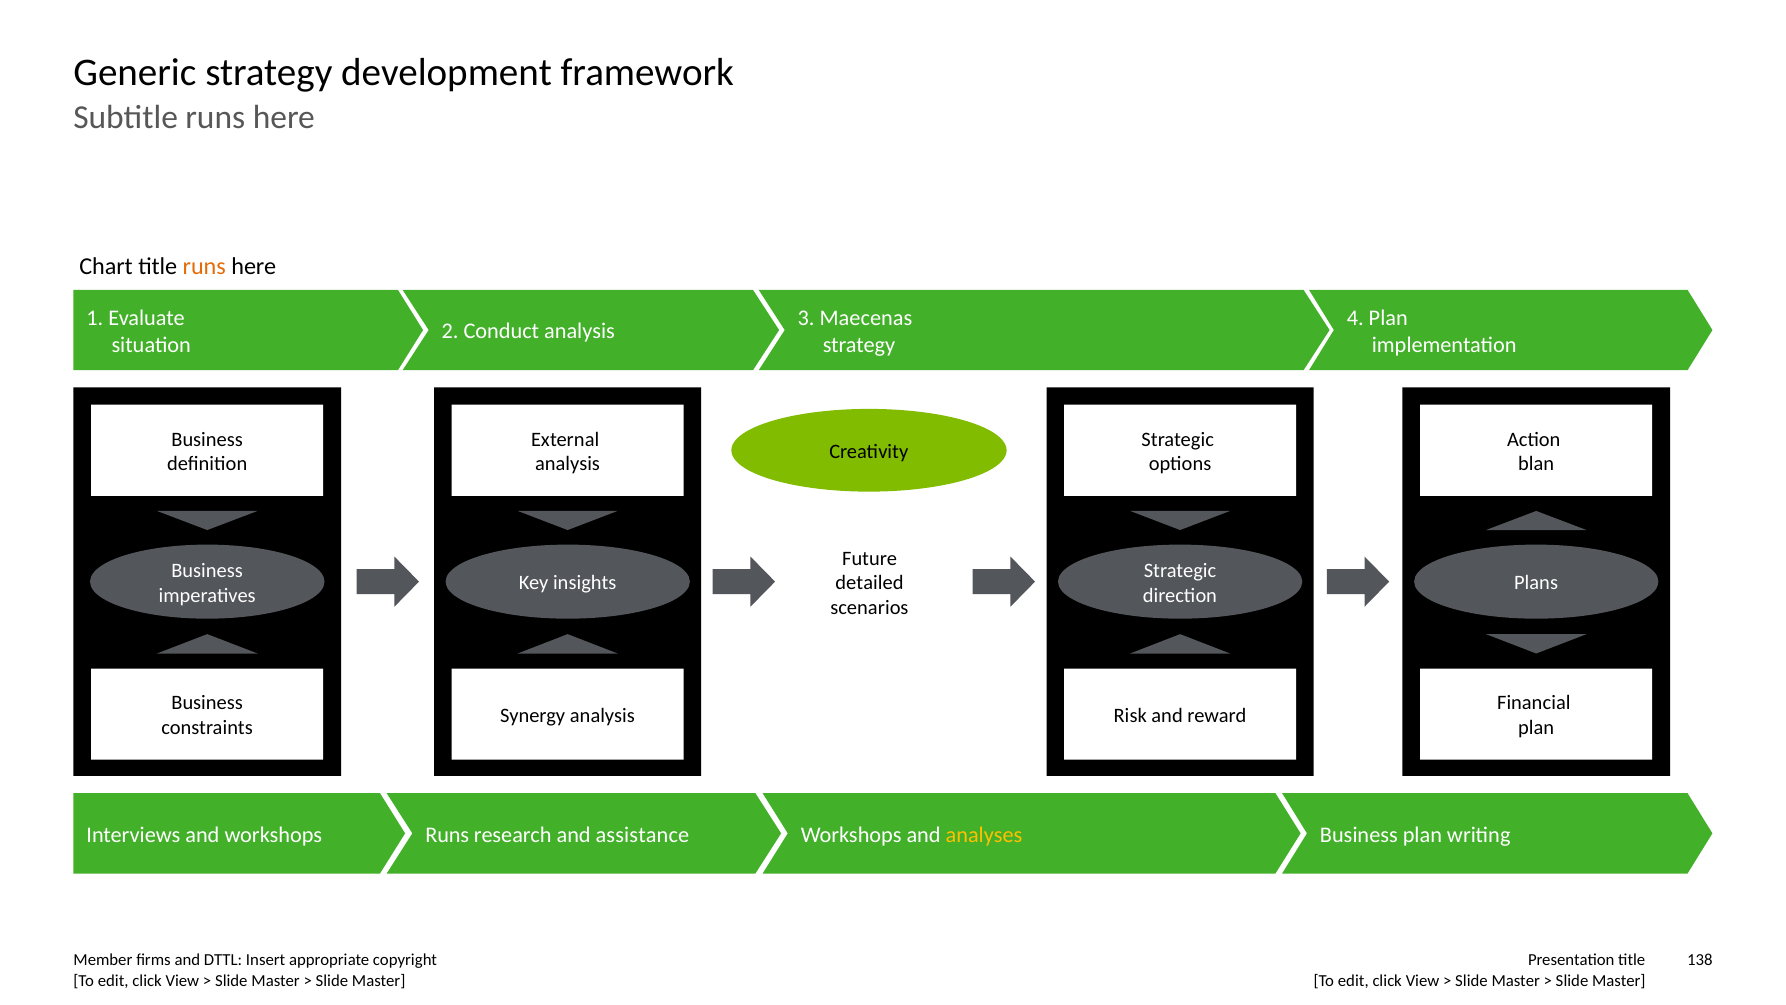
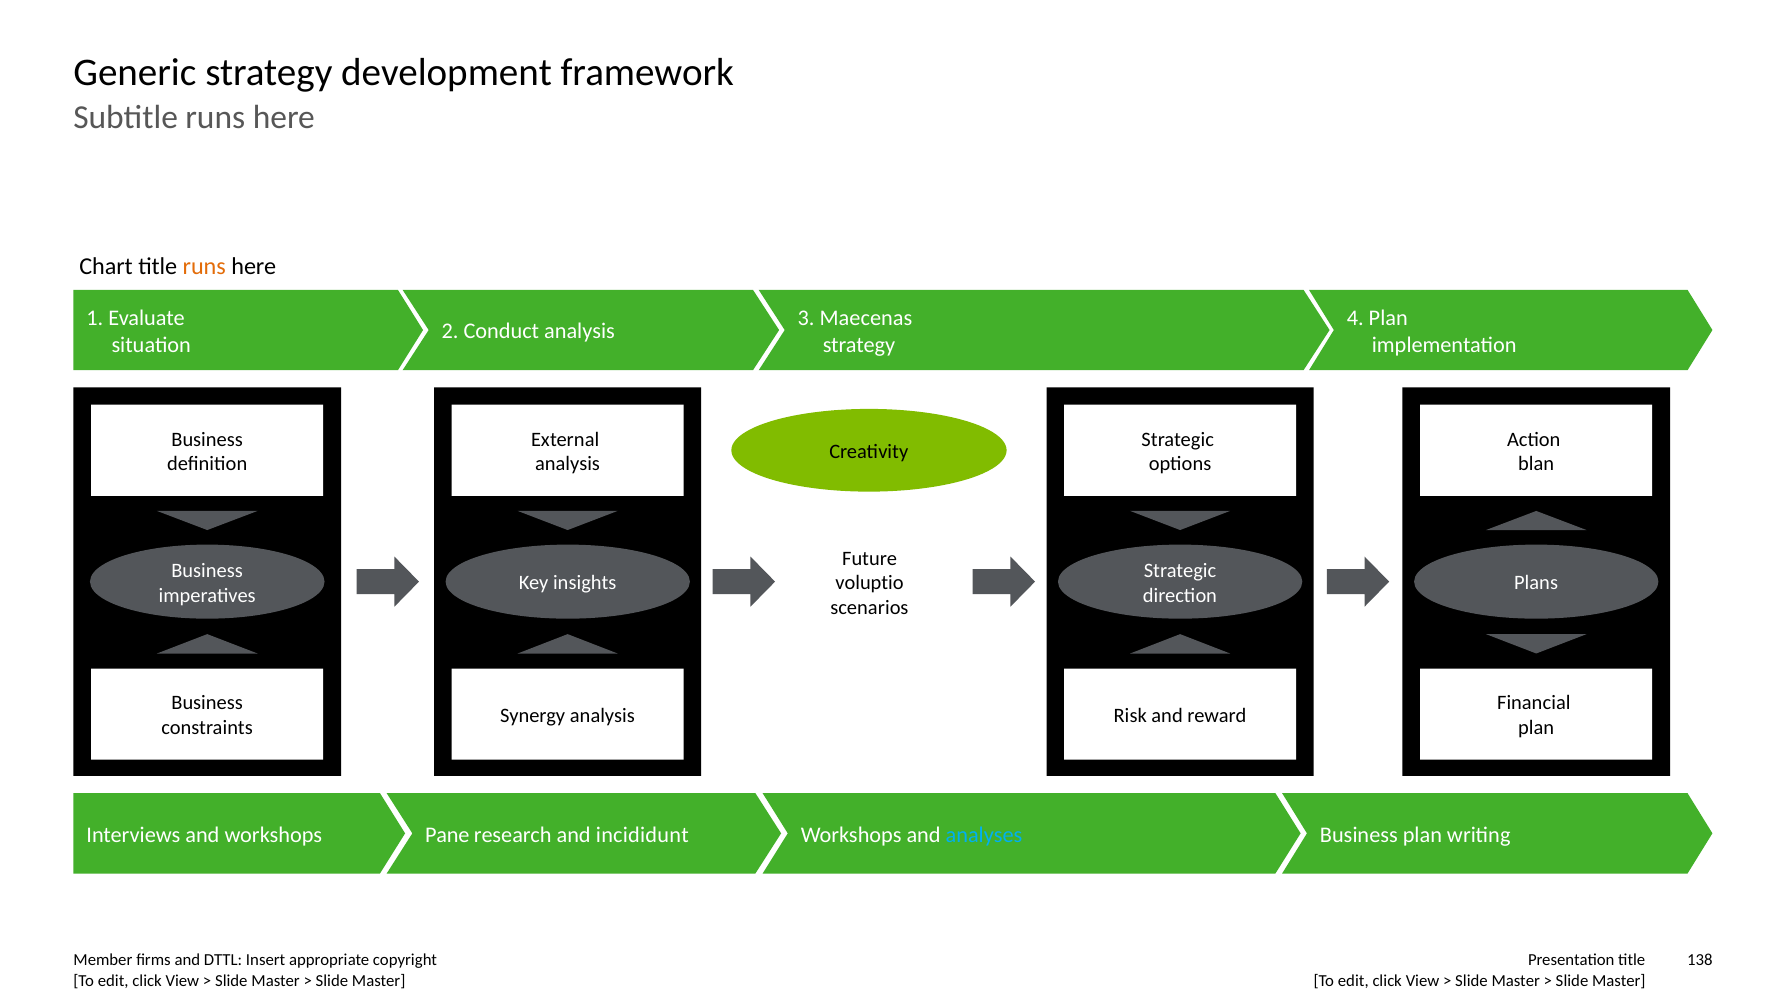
detailed: detailed -> voluptio (870, 583)
Runs: Runs -> Pane (447, 835)
assistance: assistance -> incididunt (642, 835)
analyses colour: yellow -> light blue (984, 835)
